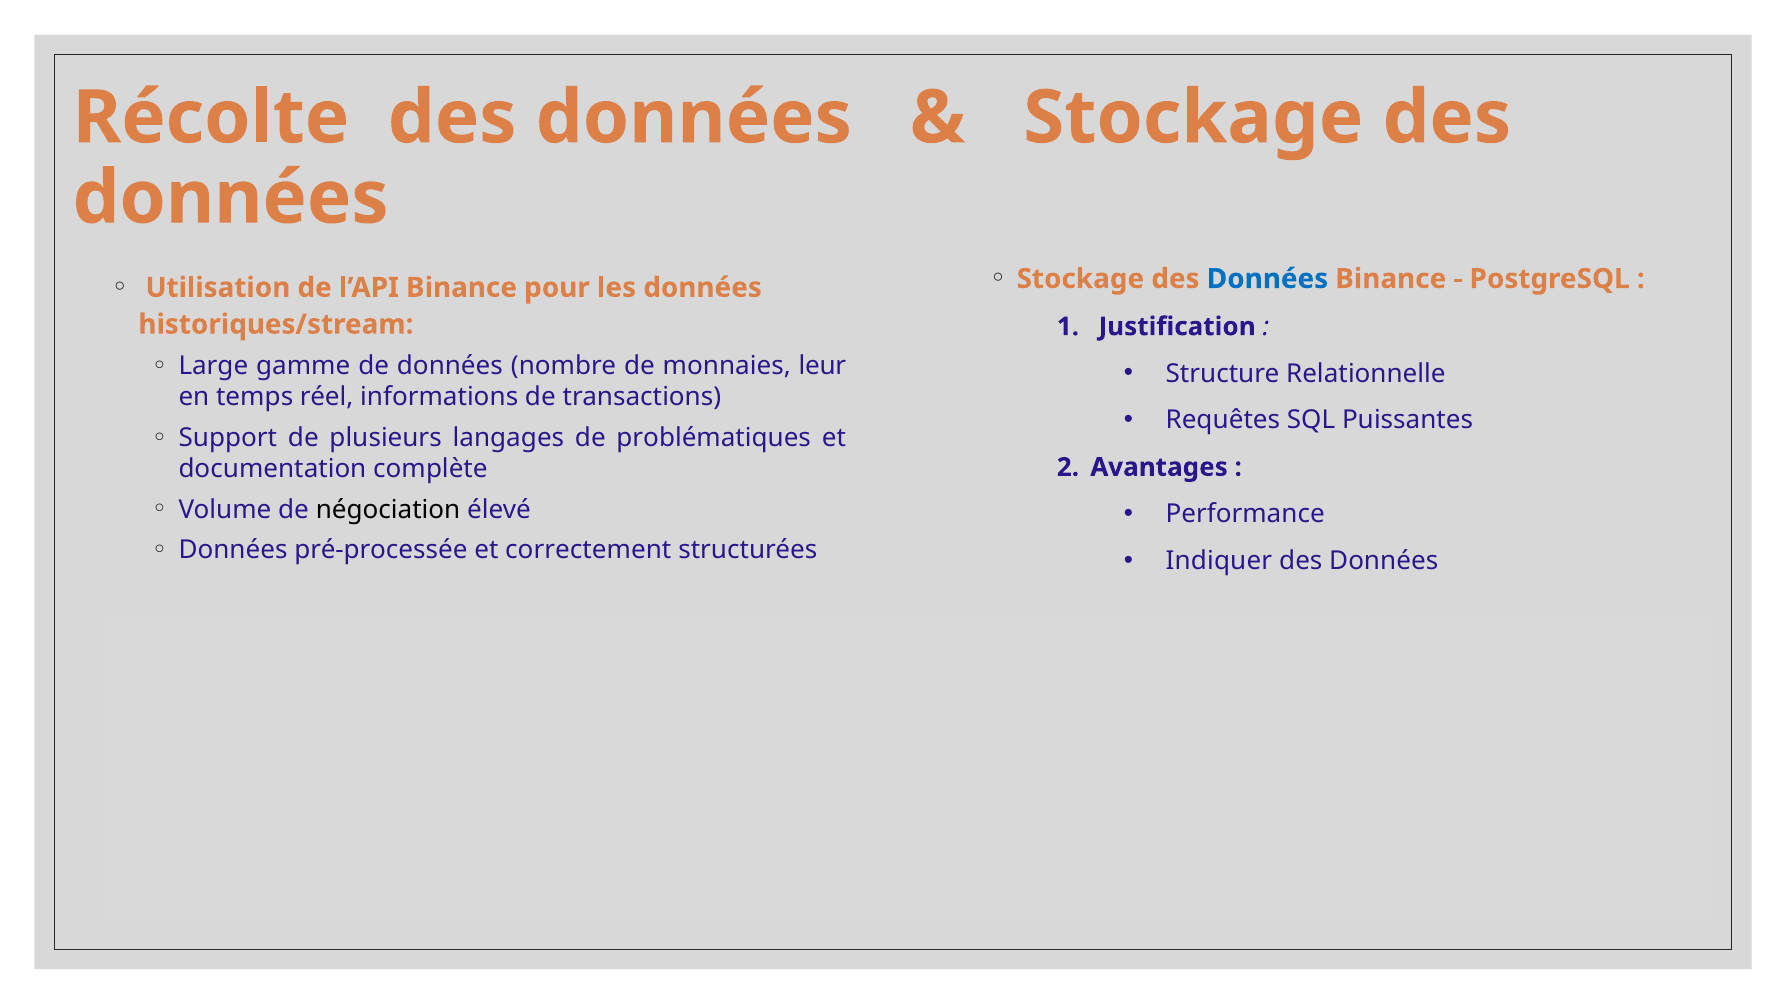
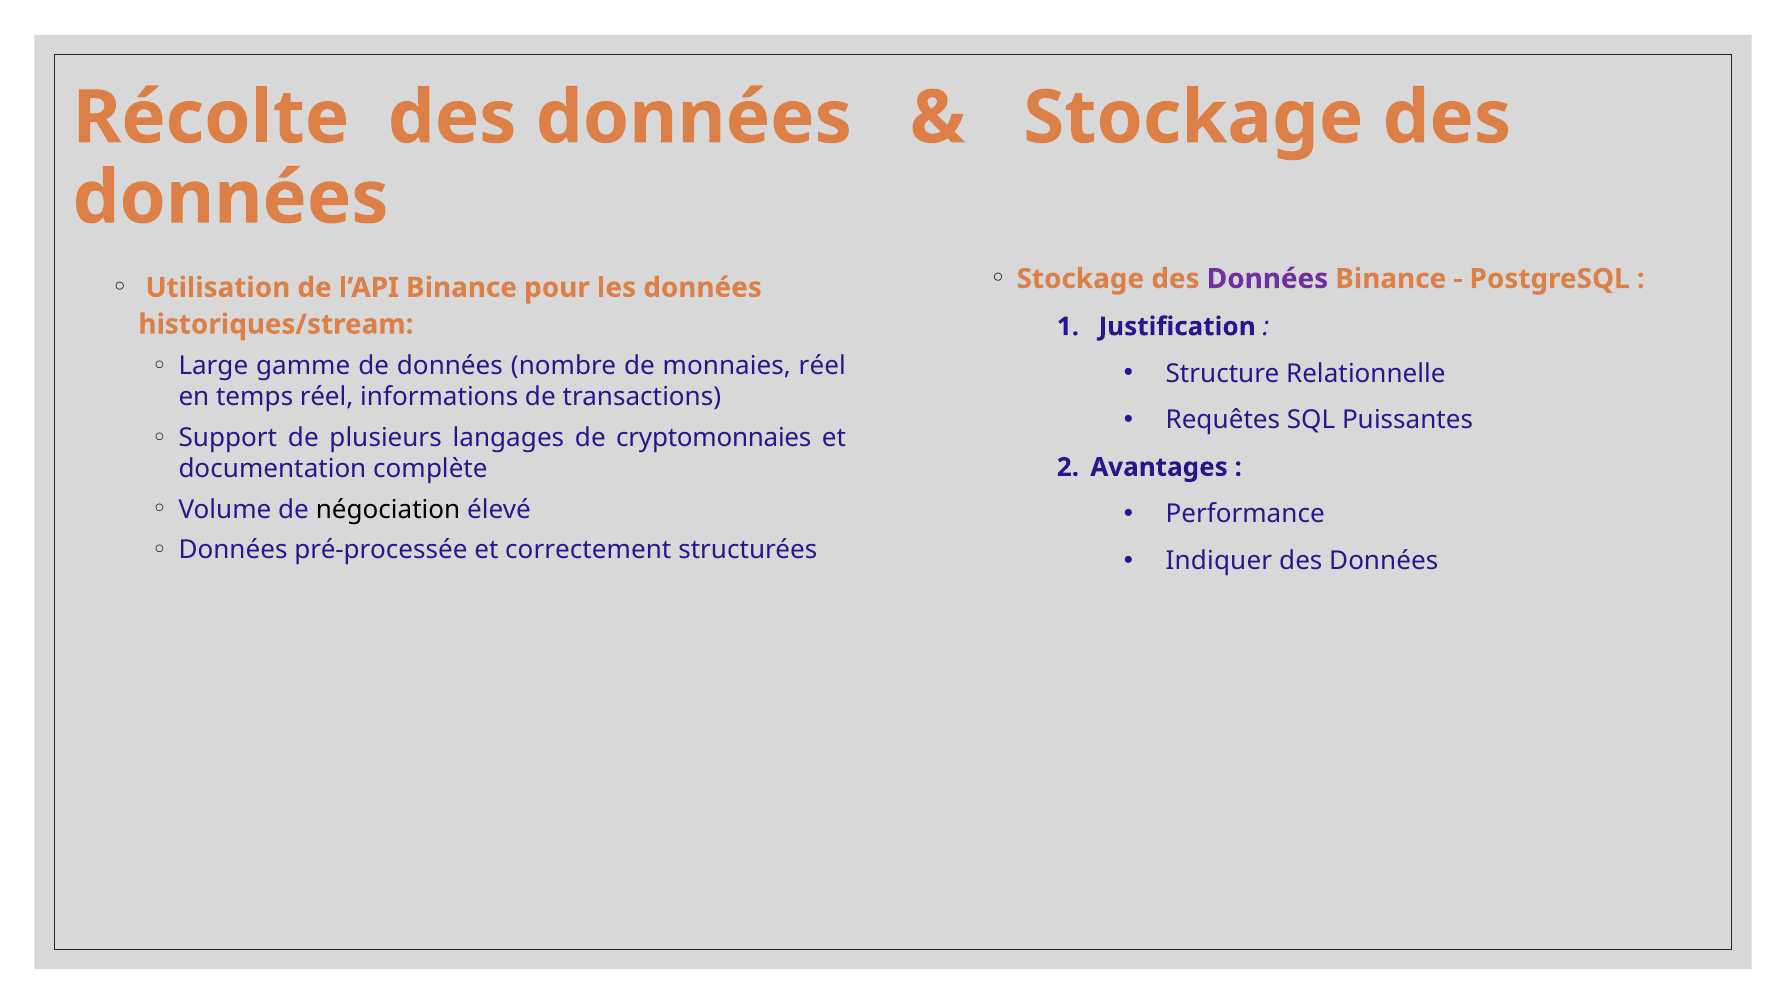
Données colour: blue -> purple (1267, 279)
monnaies leur: leur -> réel (822, 366)
problématiques: problématiques -> cryptomonnaies (714, 438)
